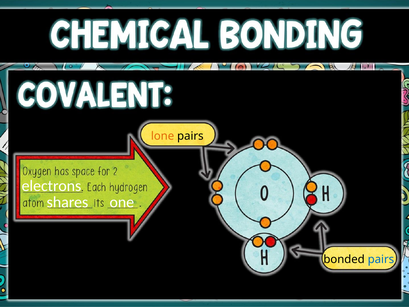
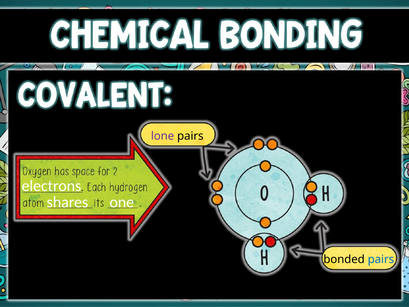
lone colour: orange -> purple (163, 136)
